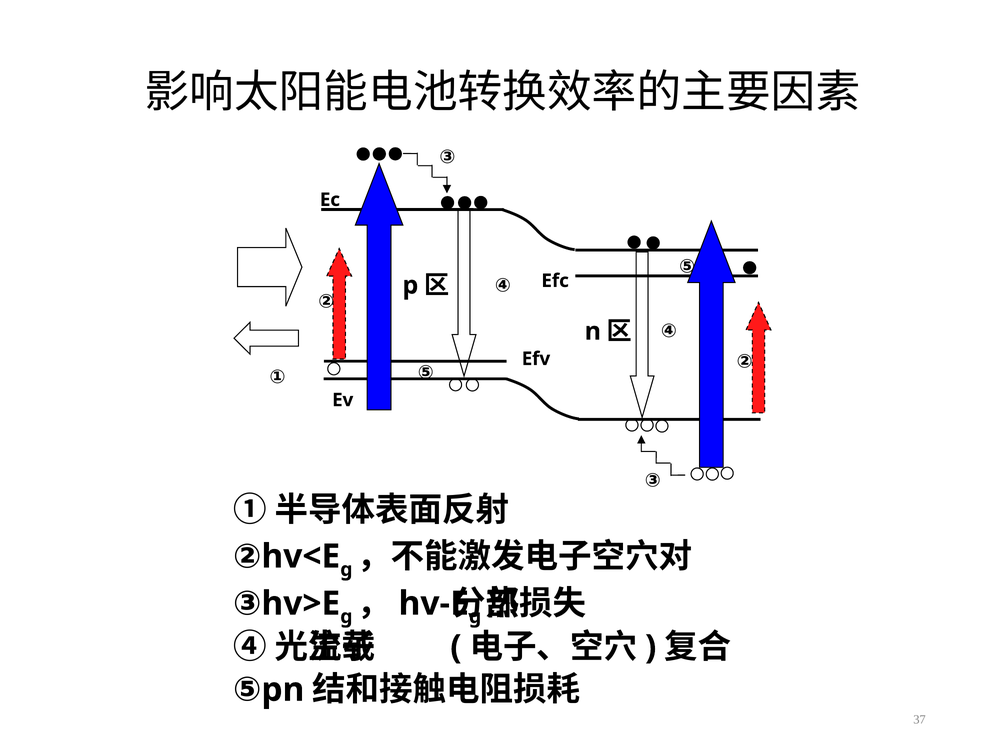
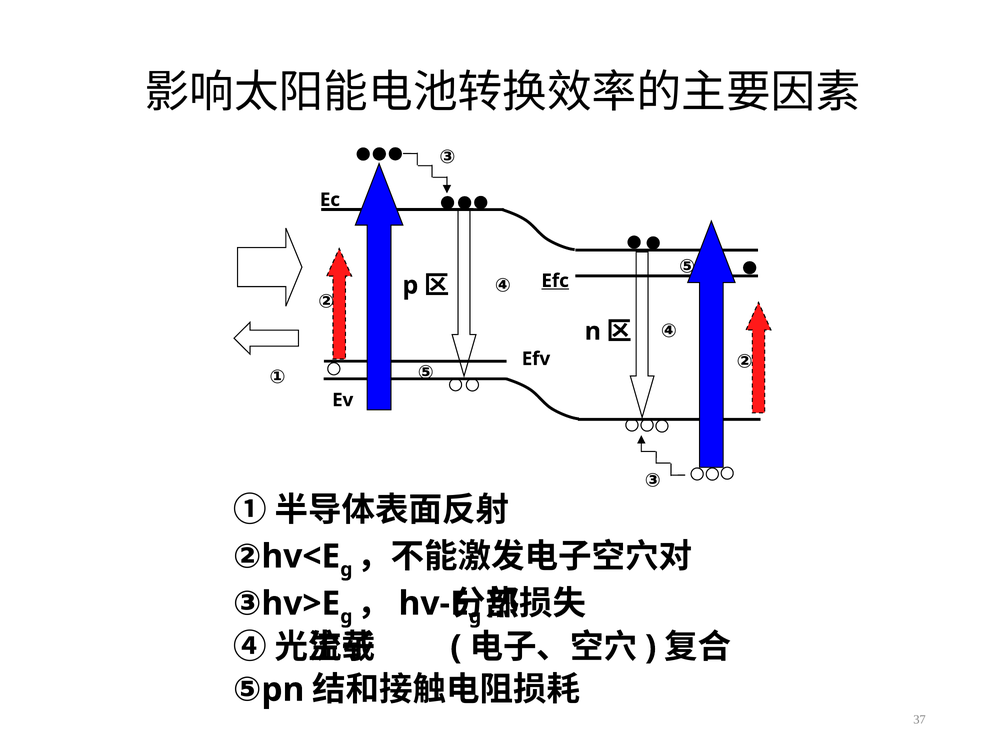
Efc underline: none -> present (555, 281)
